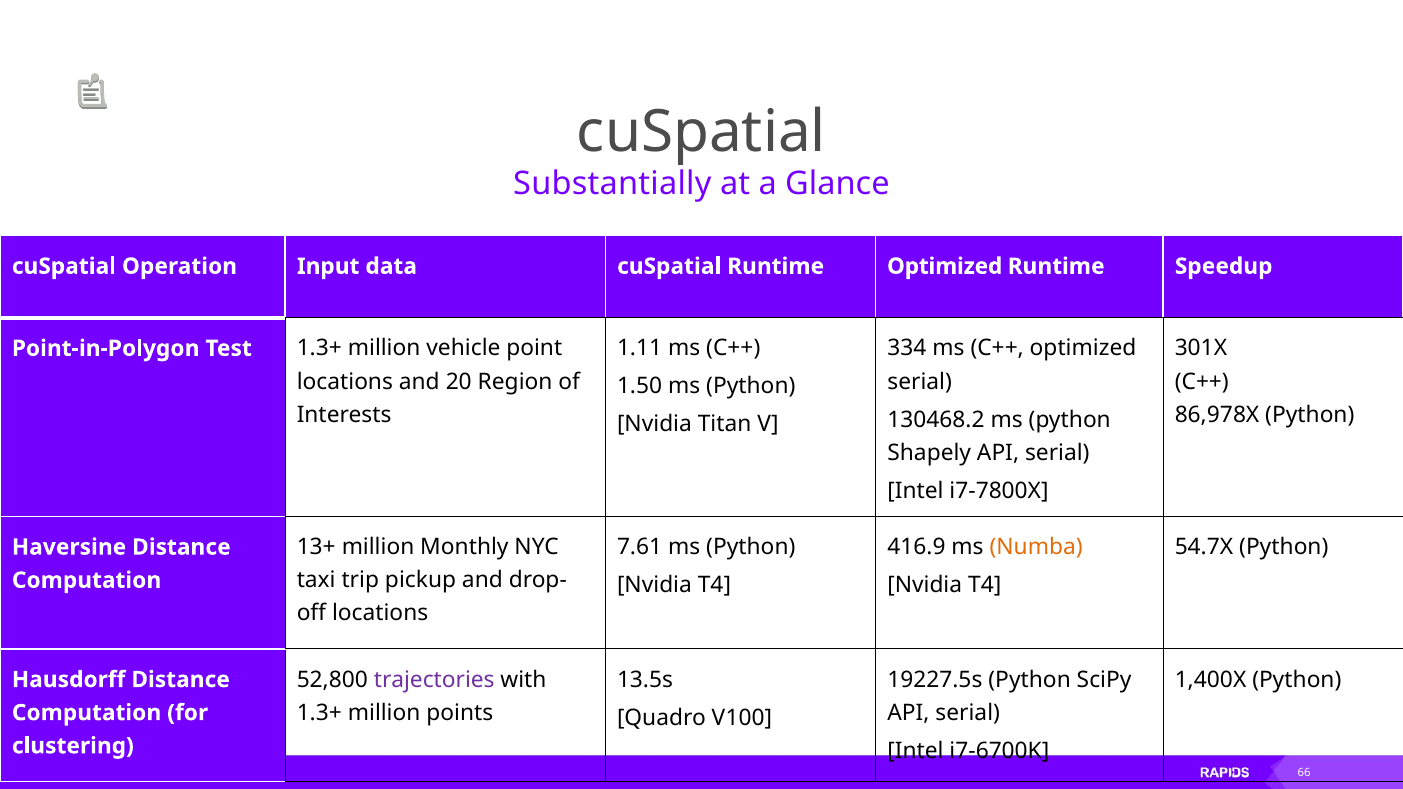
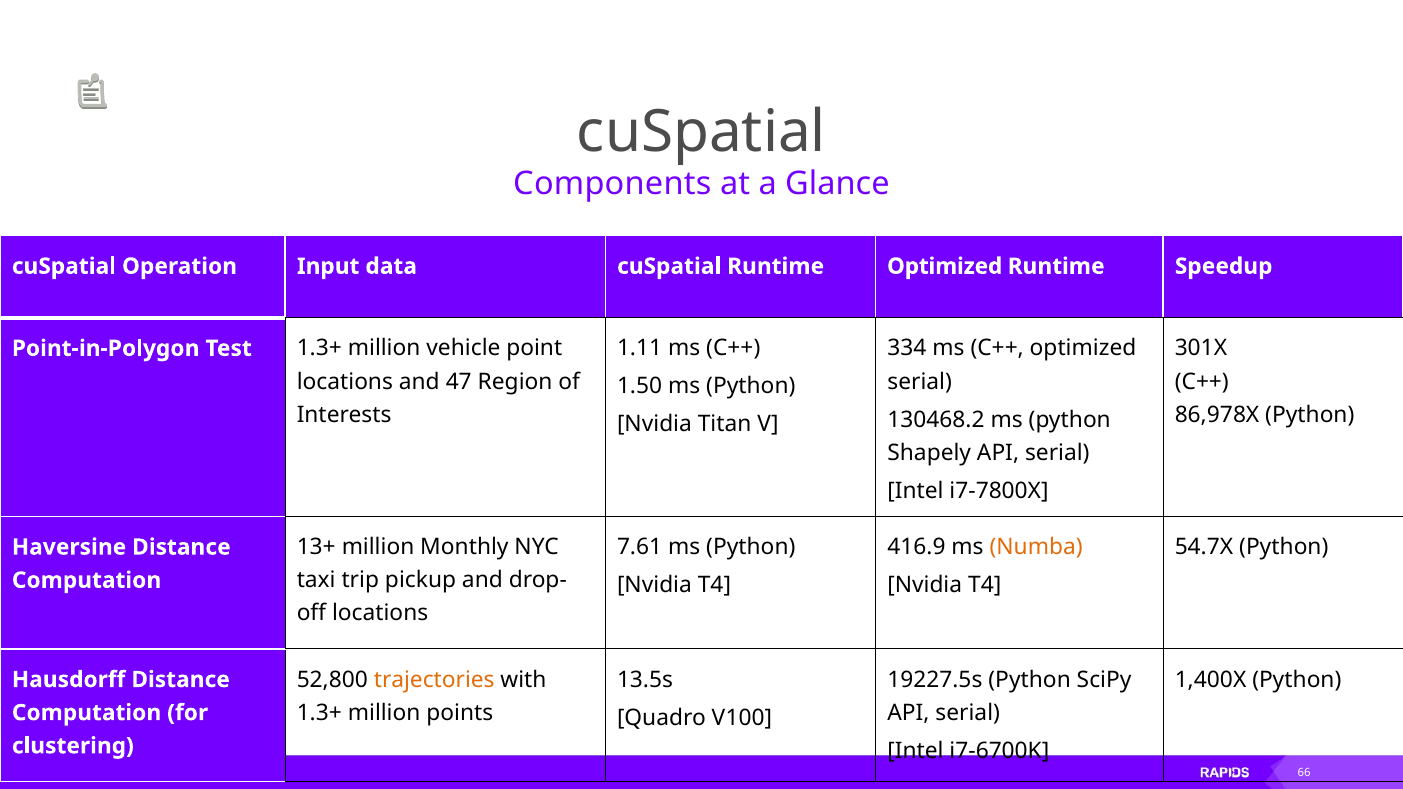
Substantially: Substantially -> Components (612, 184)
20: 20 -> 47 (459, 382)
trajectories colour: purple -> orange (434, 680)
